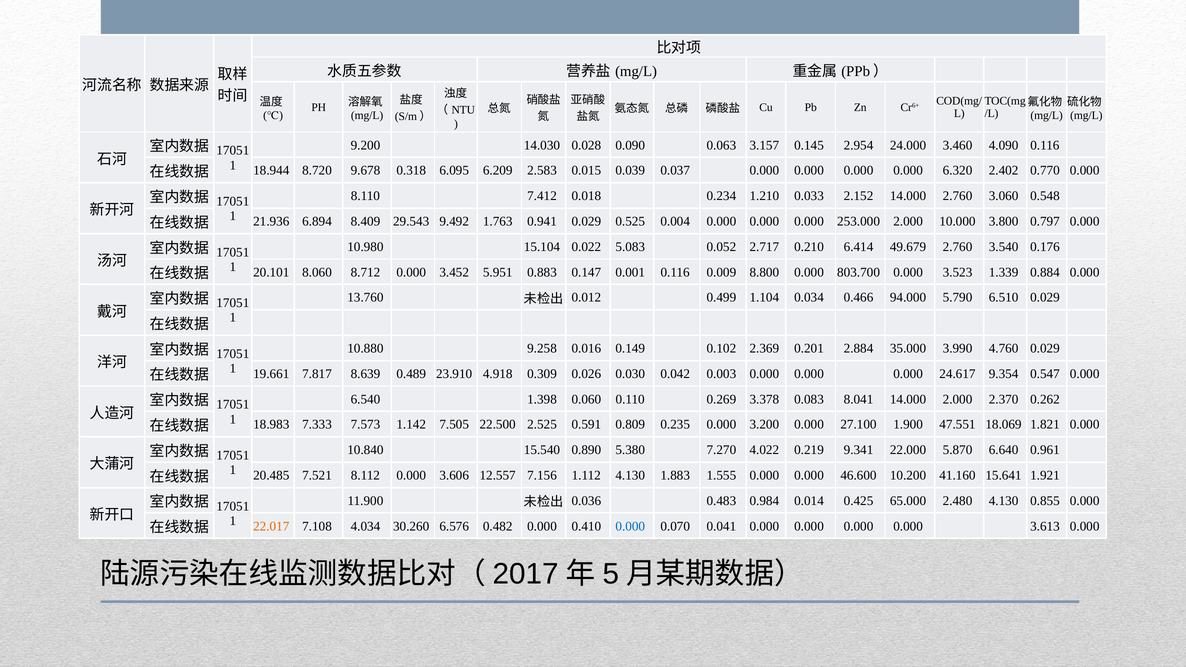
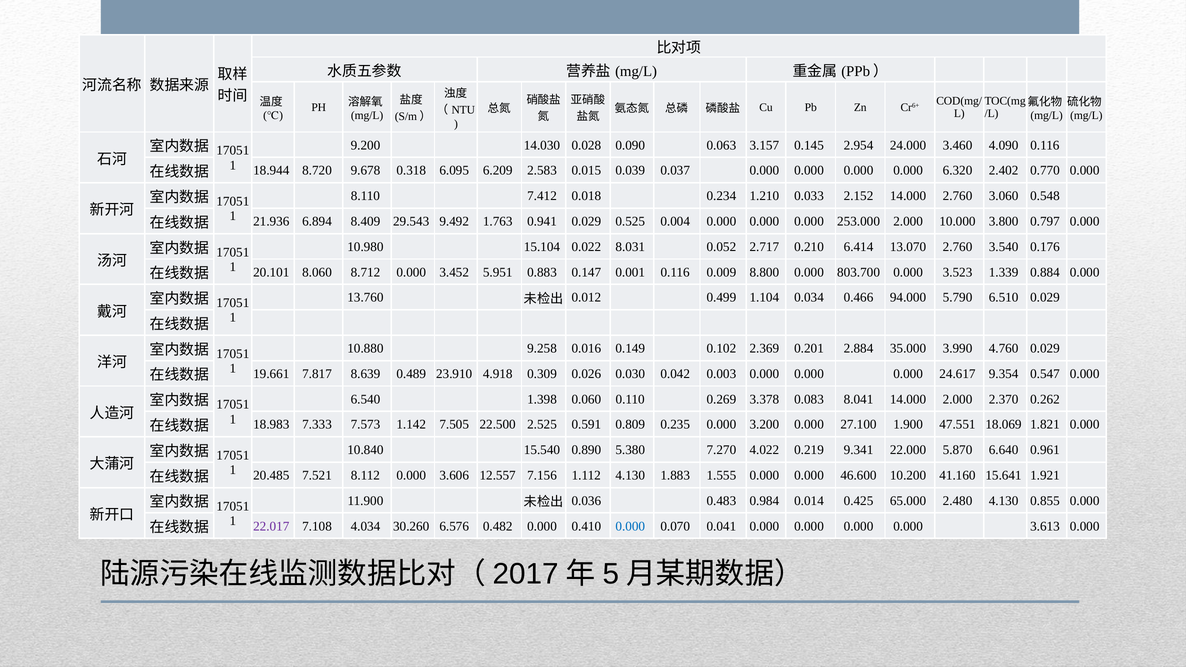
5.083: 5.083 -> 8.031 (630, 247)
49.679: 49.679 -> 13.070 (908, 247)
22.017 colour: orange -> purple (271, 526)
